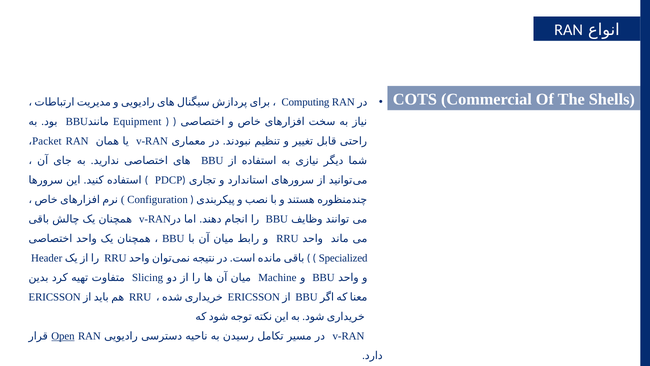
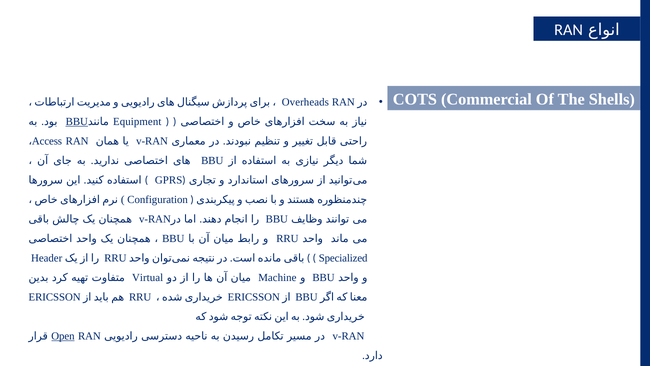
Computing: Computing -> Overheads (305, 102)
BBU underline: none -> present (77, 121)
Packet: Packet -> Access (47, 141)
PDCP: PDCP -> GPRS (169, 180)
Slicing: Slicing -> Virtual (148, 277)
